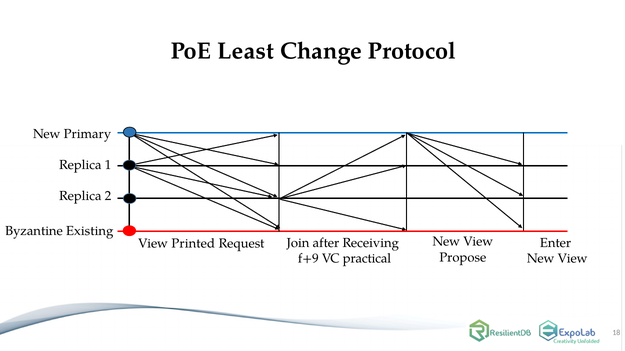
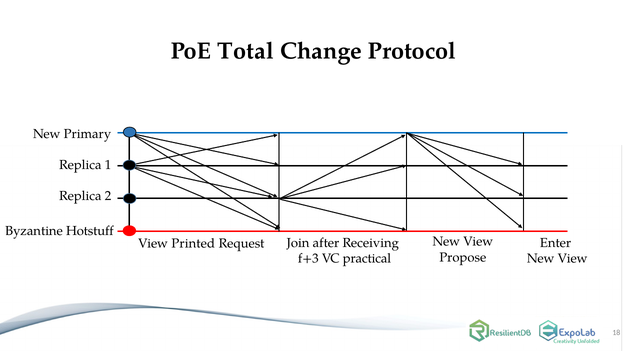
Least: Least -> Total (246, 51)
Existing: Existing -> Hotstuff (90, 231)
f+9: f+9 -> f+3 (308, 259)
